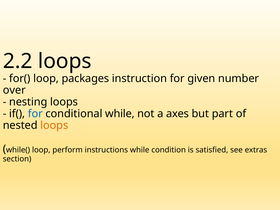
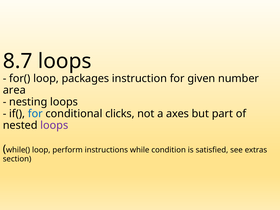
2.2: 2.2 -> 8.7 (18, 61)
over: over -> area (14, 90)
conditional while: while -> clicks (120, 114)
loops colour: orange -> purple (54, 125)
